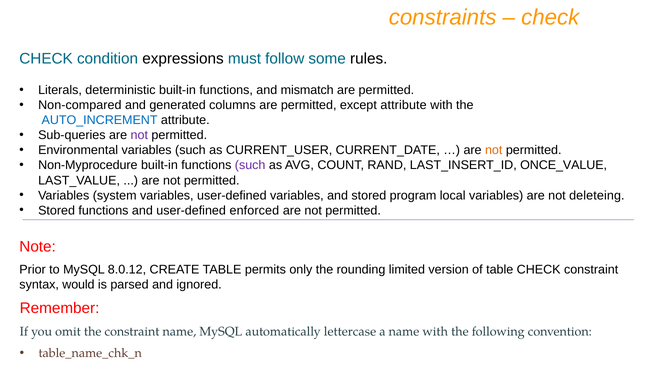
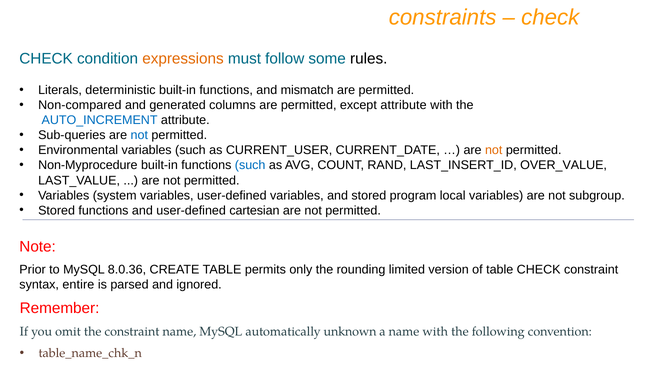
expressions colour: black -> orange (183, 59)
not colour: purple -> blue (139, 135)
such colour: purple -> blue (250, 165)
ONCE_VALUE: ONCE_VALUE -> OVER_VALUE (564, 165)
deleteing: deleteing -> subgroup (597, 195)
enforced: enforced -> cartesian (254, 210)
8.0.12: 8.0.12 -> 8.0.36 (127, 270)
would: would -> entire (78, 285)
lettercase: lettercase -> unknown (350, 331)
